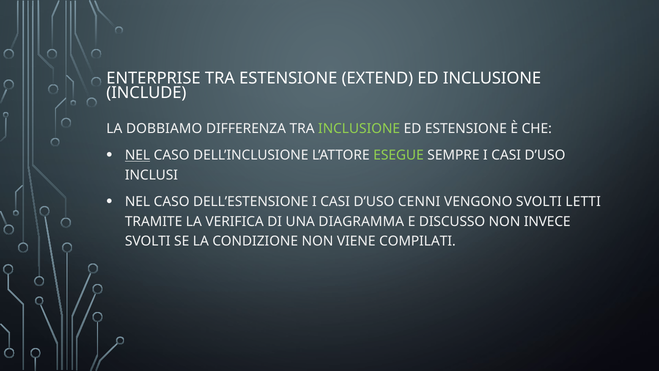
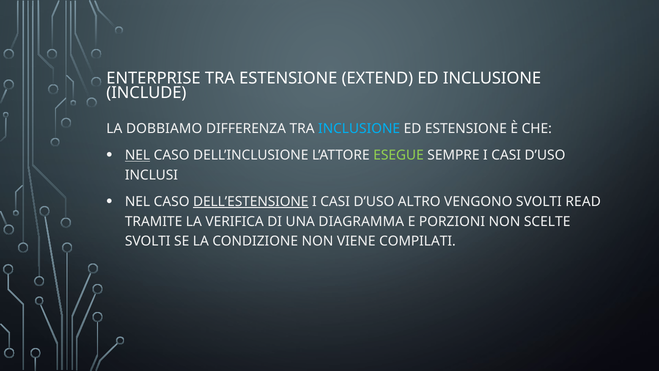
INCLUSIONE colour: light green -> light blue (359, 128)
DELL’ESTENSIONE underline: none -> present (251, 202)
CENNI: CENNI -> ALTRO (419, 202)
LETTI: LETTI -> READ (583, 202)
DISCUSSO: DISCUSSO -> PORZIONI (452, 221)
INVECE: INVECE -> SCELTE (547, 221)
